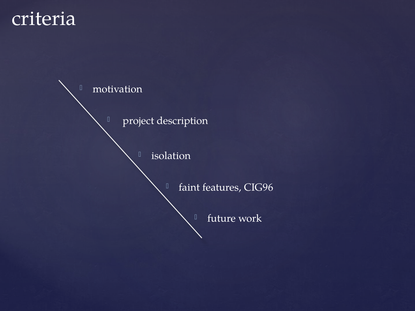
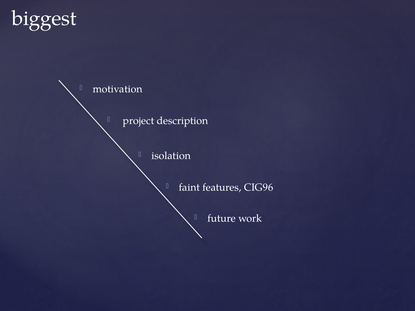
criteria: criteria -> biggest (44, 18)
